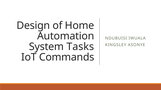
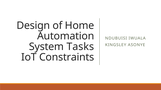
Commands: Commands -> Constraints (67, 58)
